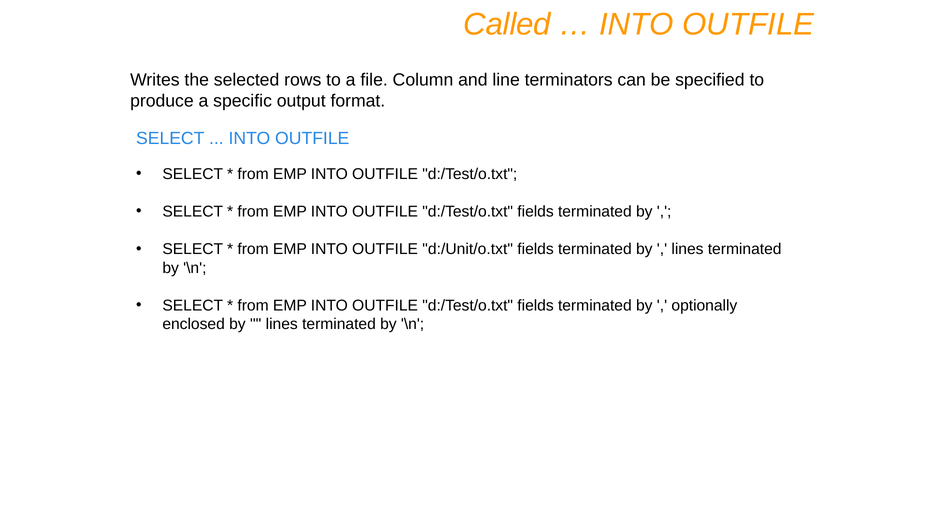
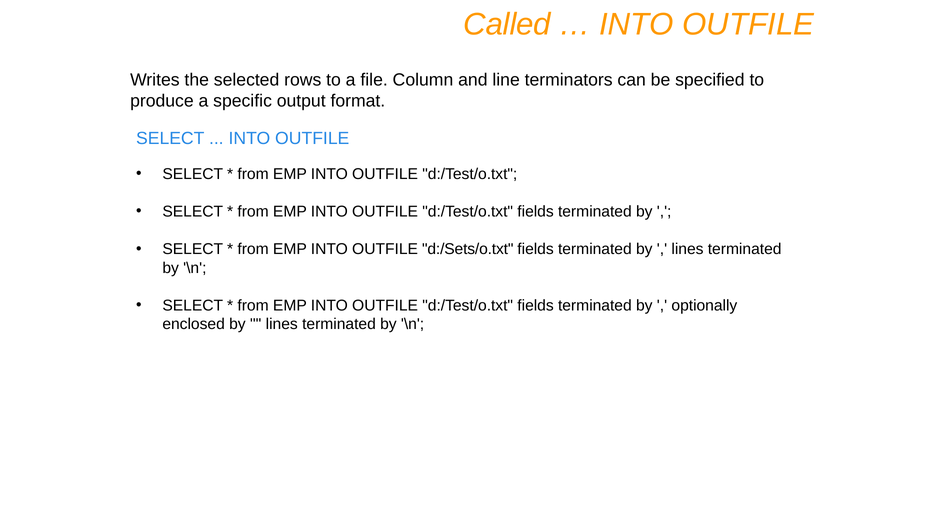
d:/Unit/o.txt: d:/Unit/o.txt -> d:/Sets/o.txt (468, 249)
